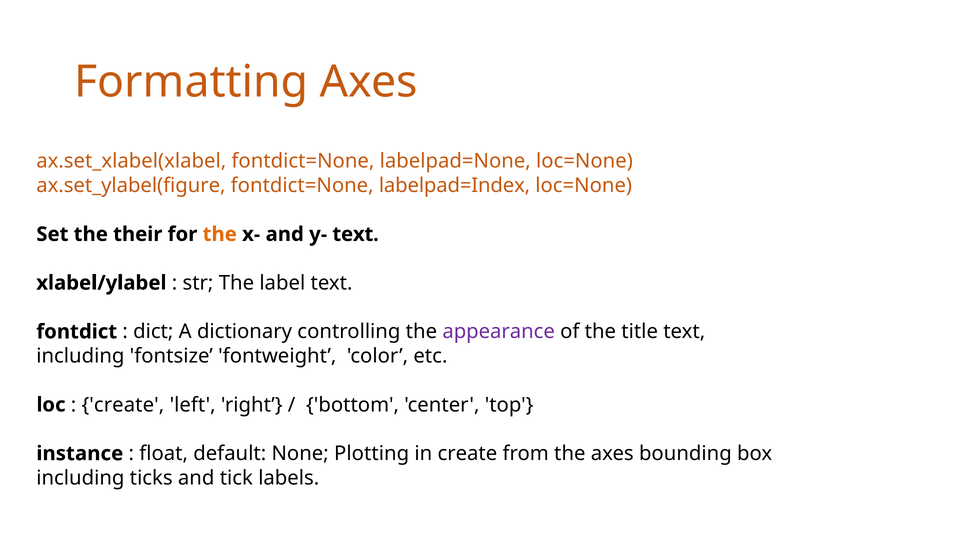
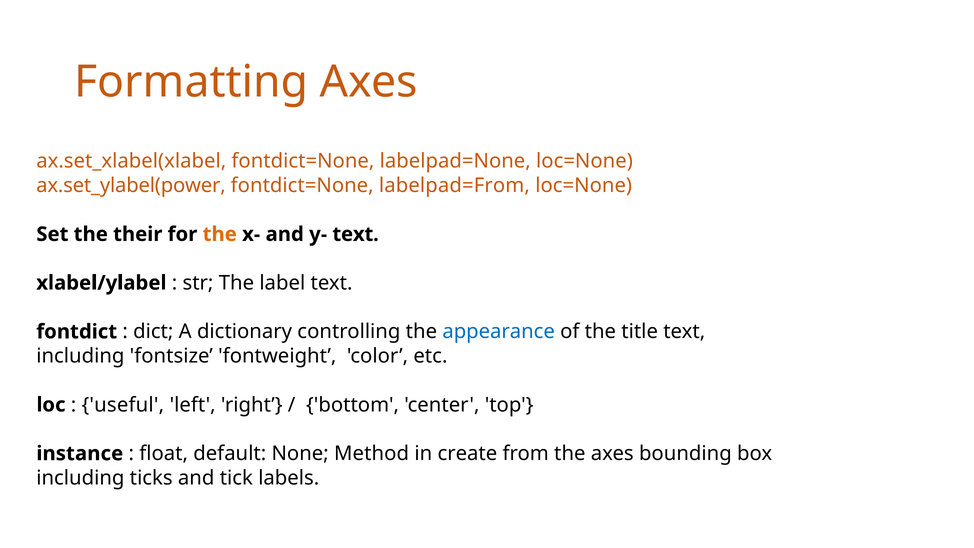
ax.set_ylabel(figure: ax.set_ylabel(figure -> ax.set_ylabel(power (131, 185)
labelpad=Index: labelpad=Index -> labelpad=From (454, 185)
appearance colour: purple -> blue (499, 332)
create: create -> useful (123, 405)
Plotting: Plotting -> Method (372, 453)
